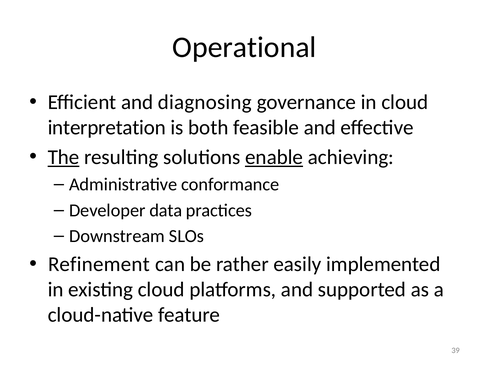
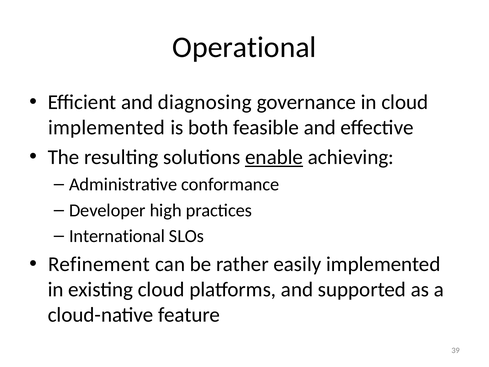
interpretation: interpretation -> implemented (107, 127)
The underline: present -> none (64, 157)
data: data -> high (166, 210)
Downstream: Downstream -> International (117, 236)
